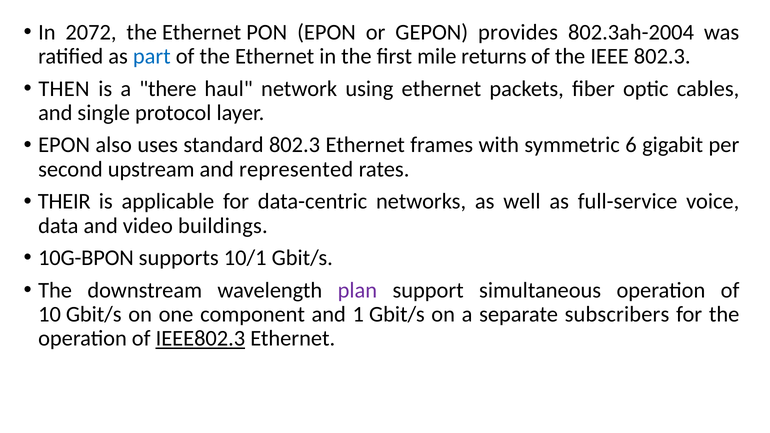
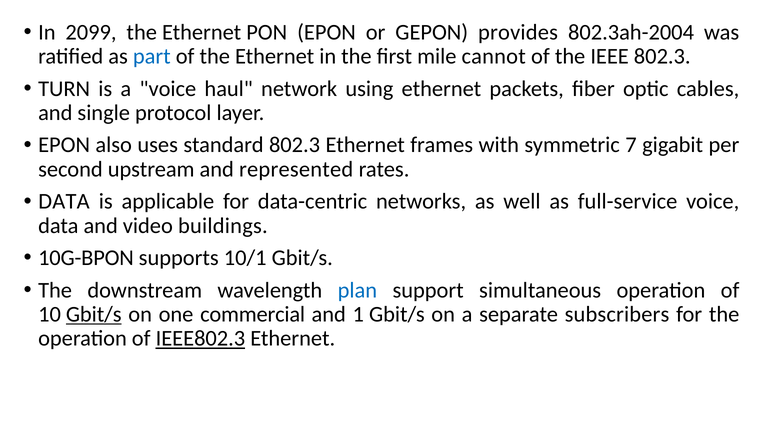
2072: 2072 -> 2099 (91, 32)
returns: returns -> cannot (494, 56)
THEN: THEN -> TURN (64, 89)
a there: there -> voice (168, 89)
6: 6 -> 7 (631, 145)
THEIR: THEIR -> DATA (64, 202)
plan colour: purple -> blue (357, 290)
Gbit/s underline: none -> present (94, 314)
component: component -> commercial (253, 314)
